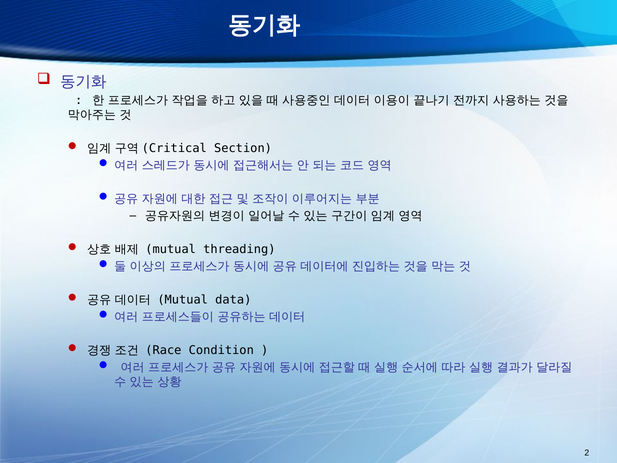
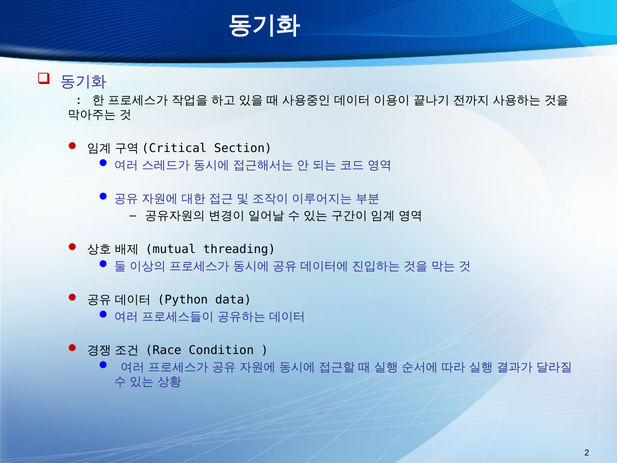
Mutual: Mutual -> Python (183, 300)
